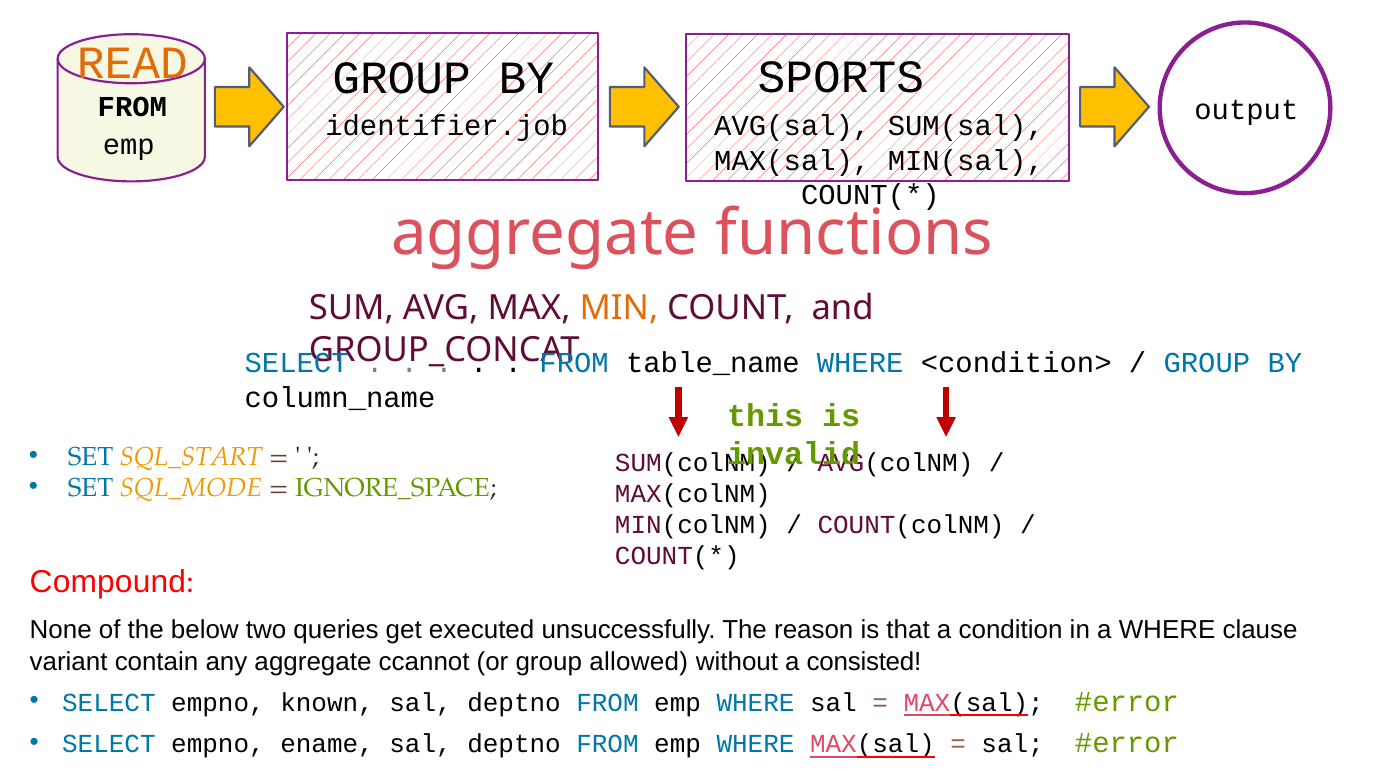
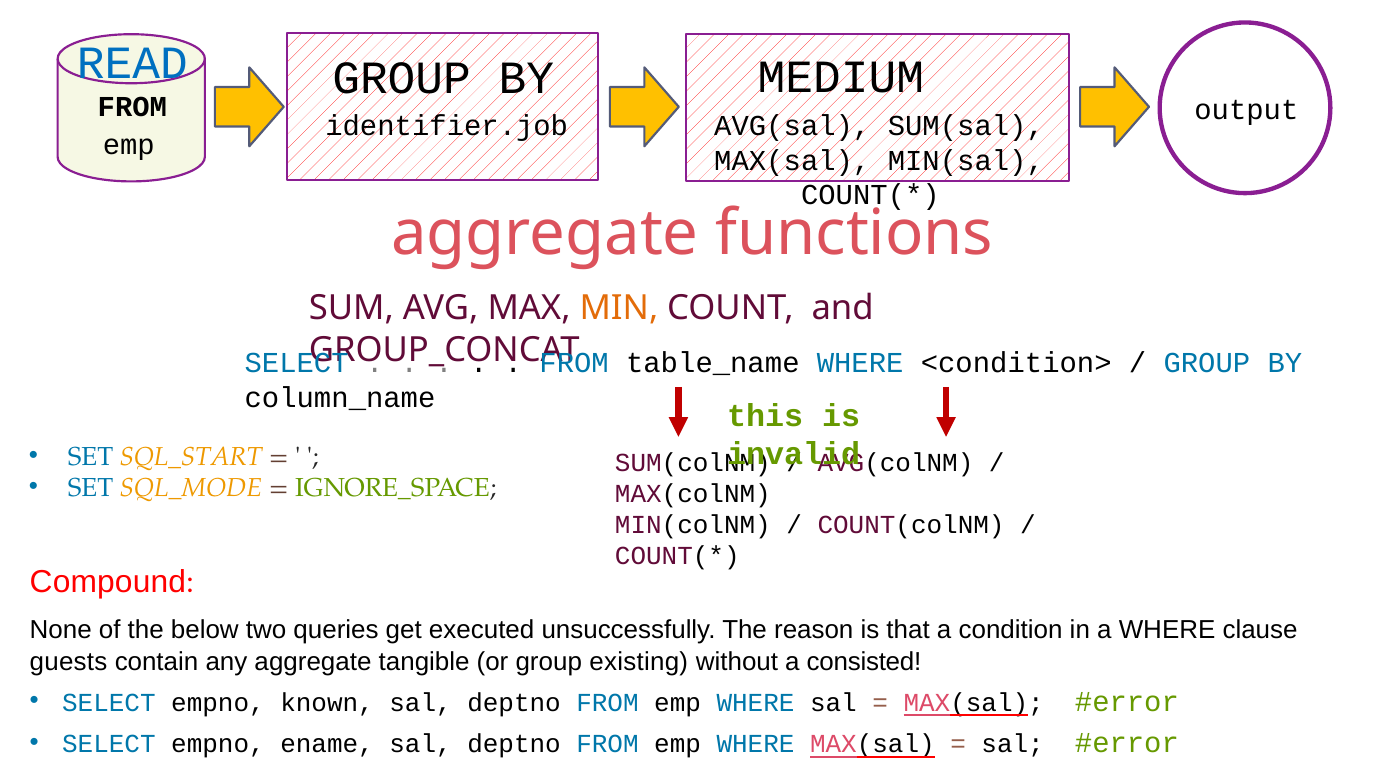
READ colour: orange -> blue (132, 63)
SPORTS: SPORTS -> MEDIUM (841, 77)
variant: variant -> guests (68, 662)
ccannot: ccannot -> tangible (424, 662)
allowed: allowed -> existing (639, 662)
